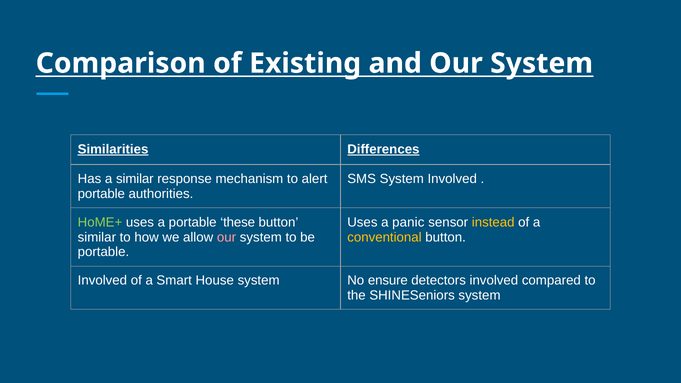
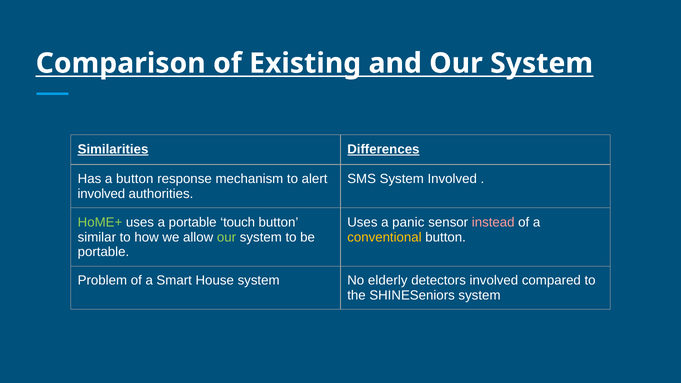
a similar: similar -> button (135, 179)
portable: portable -> involved (101, 194)
these: these -> touch (238, 222)
instead colour: yellow -> pink (493, 222)
our colour: pink -> light green (227, 237)
Involved: Involved -> Problem (102, 281)
ensure: ensure -> elderly (388, 281)
